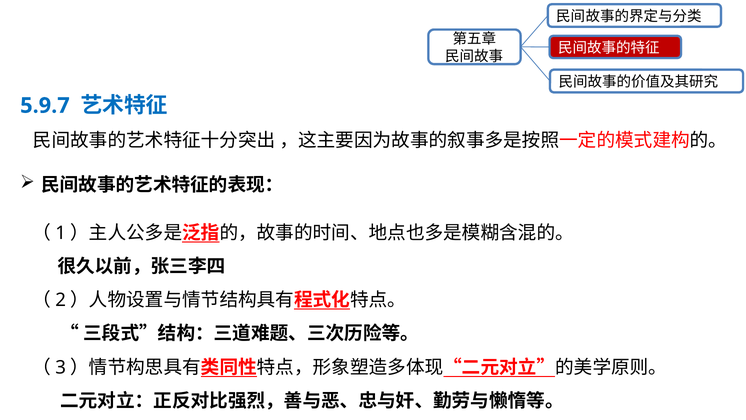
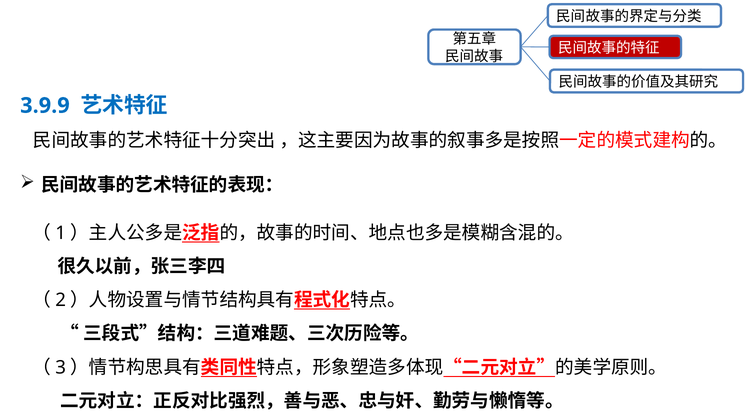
5.9.7: 5.9.7 -> 3.9.9 (45, 105)
